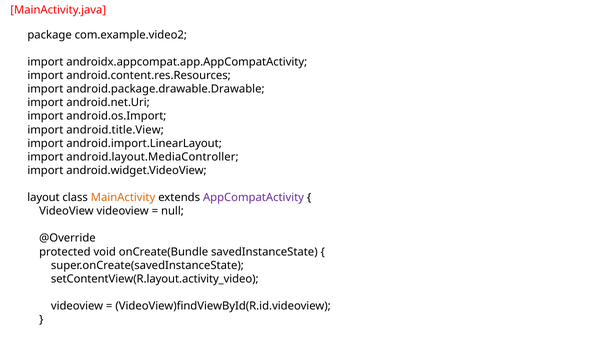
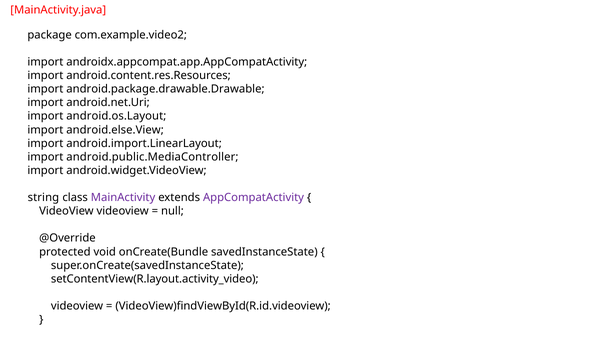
android.os.Import: android.os.Import -> android.os.Layout (116, 116)
android.title.View: android.title.View -> android.else.View (115, 130)
android.layout.MediaController: android.layout.MediaController -> android.public.MediaController (152, 157)
layout: layout -> string (43, 197)
MainActivity colour: orange -> purple (123, 197)
